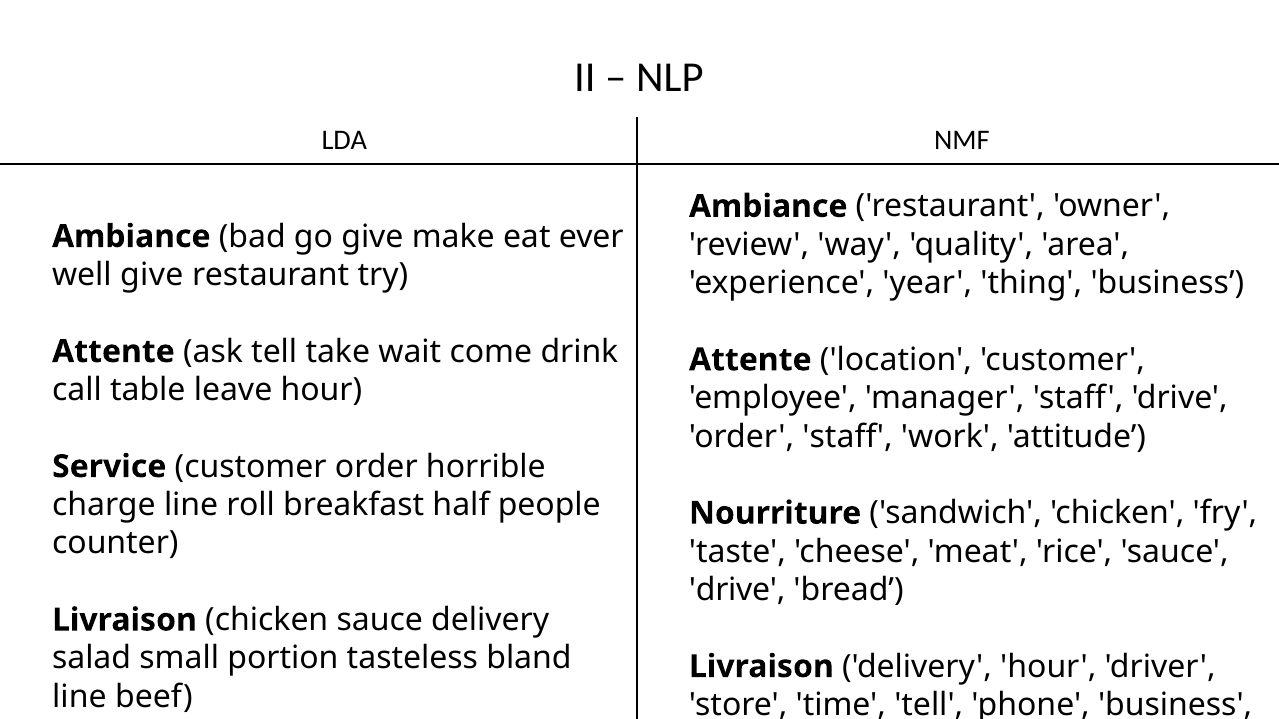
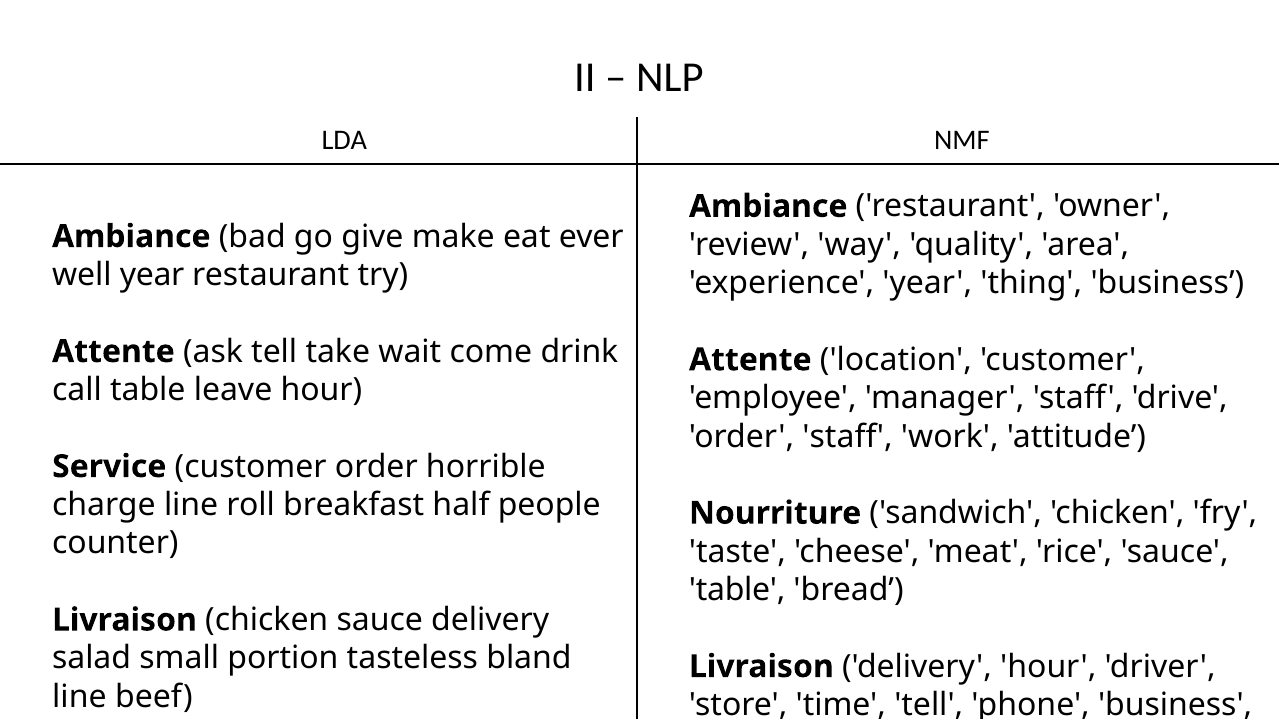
well give: give -> year (152, 275)
drive: drive -> table (737, 590)
